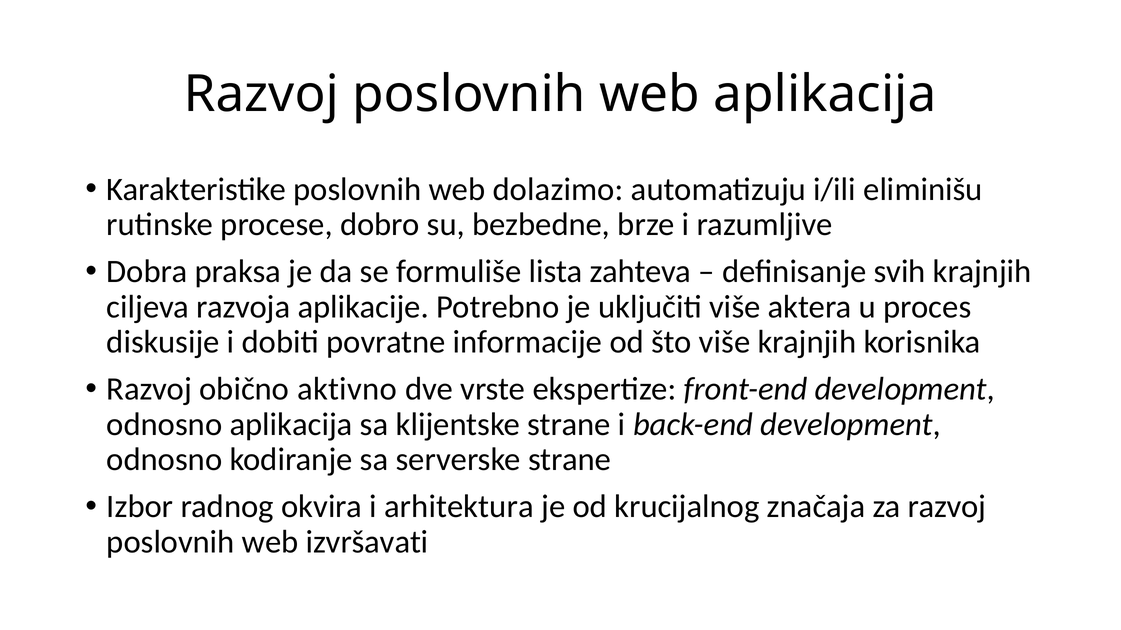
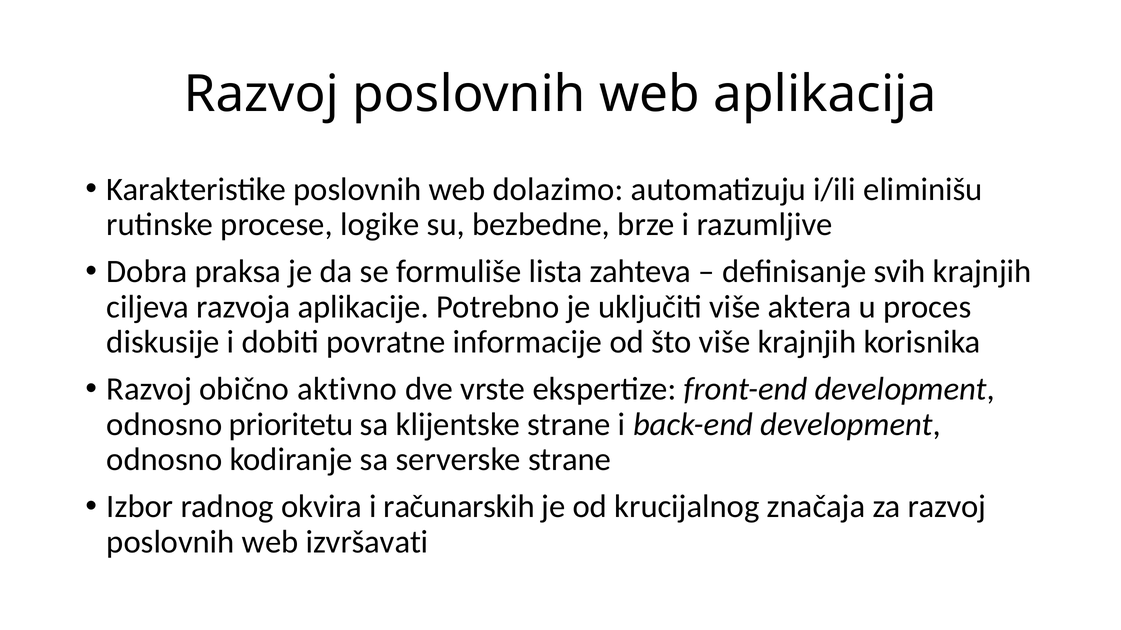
dobro: dobro -> logike (380, 225)
odnosno aplikacija: aplikacija -> prioritetu (291, 425)
arhitektura: arhitektura -> računarskih (459, 507)
